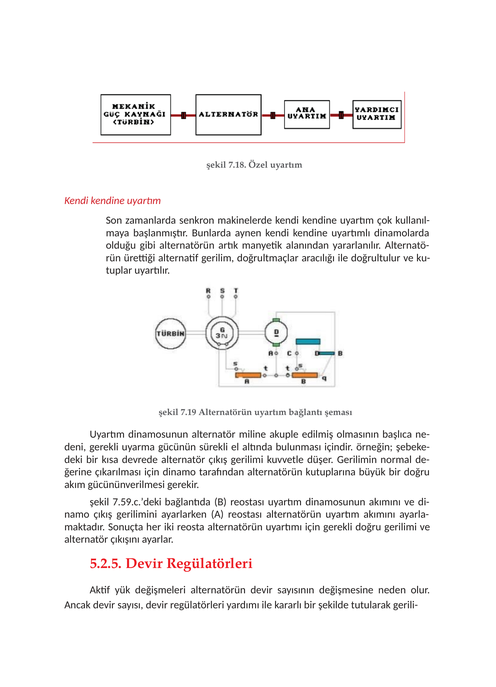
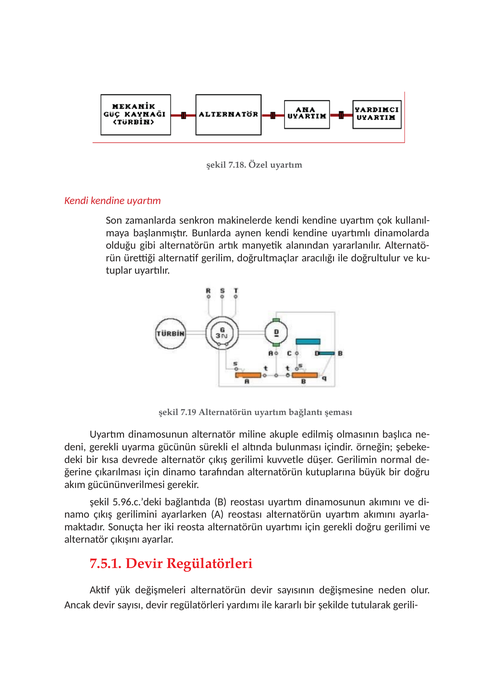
7.59.c.’deki: 7.59.c.’deki -> 5.96.c.’deki (137, 502)
5.2.5: 5.2.5 -> 7.5.1 (106, 564)
